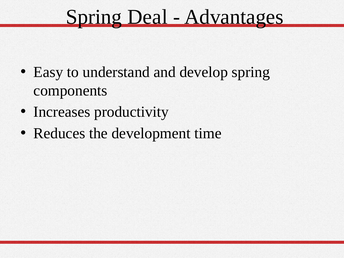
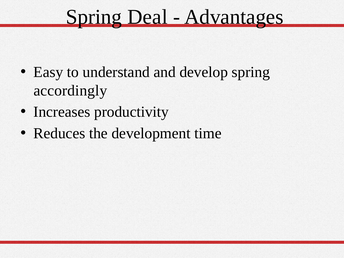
components: components -> accordingly (70, 90)
